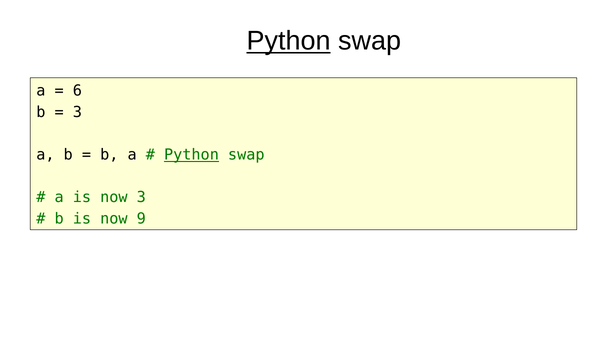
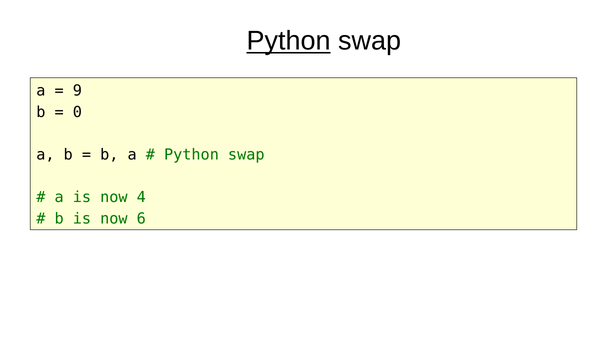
6: 6 -> 9 (77, 91)
3: 3 -> 0 (77, 112)
Python underline: present -> none (191, 155)
now 3: 3 -> 4 (141, 197)
9: 9 -> 6 (141, 218)
